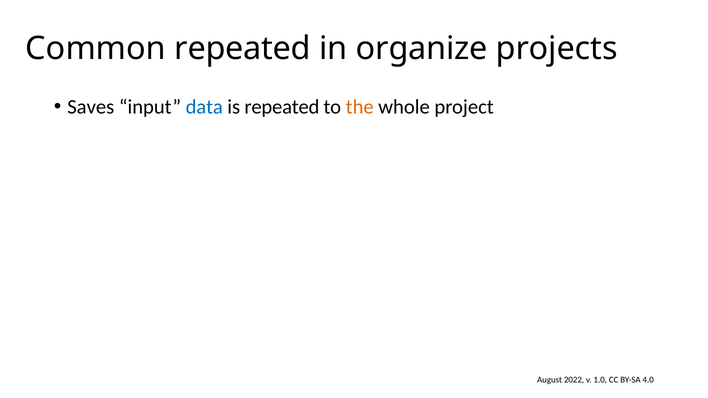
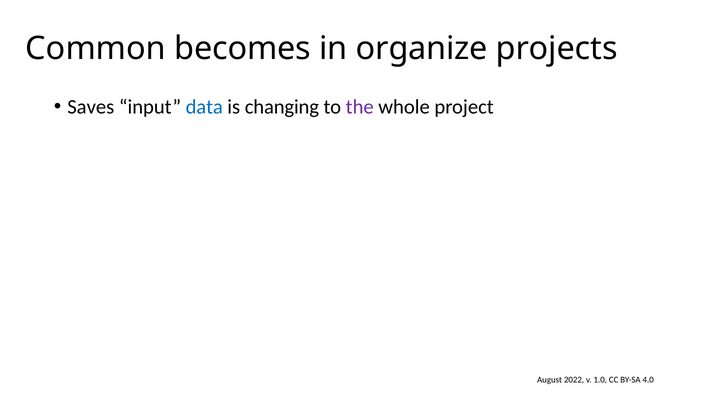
Common repeated: repeated -> becomes (243, 49)
is repeated: repeated -> changing (282, 107)
the colour: orange -> purple (360, 107)
